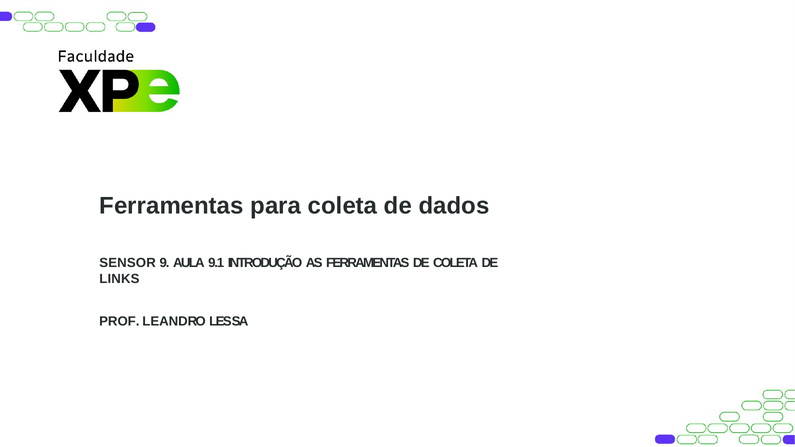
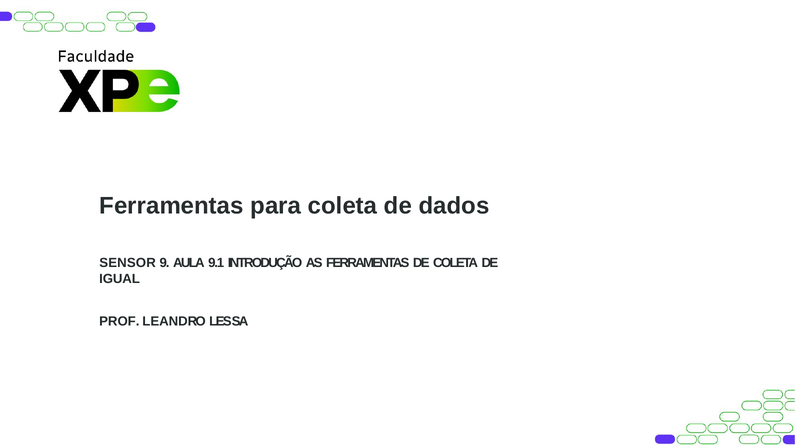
LINKS: LINKS -> IGUAL (120, 279)
